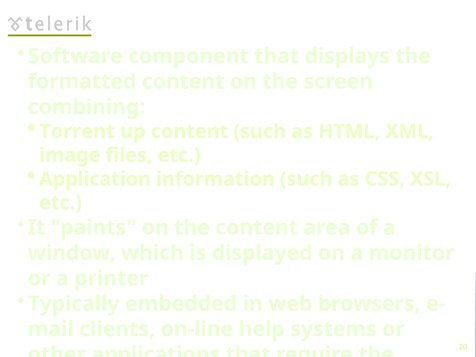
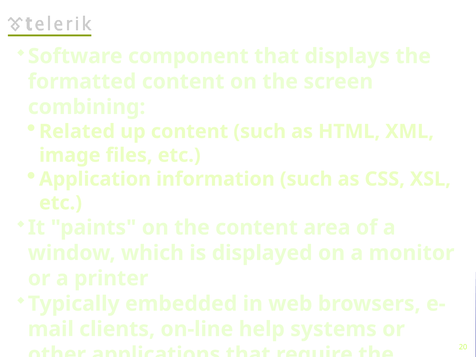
Torrent: Torrent -> Related (77, 131)
